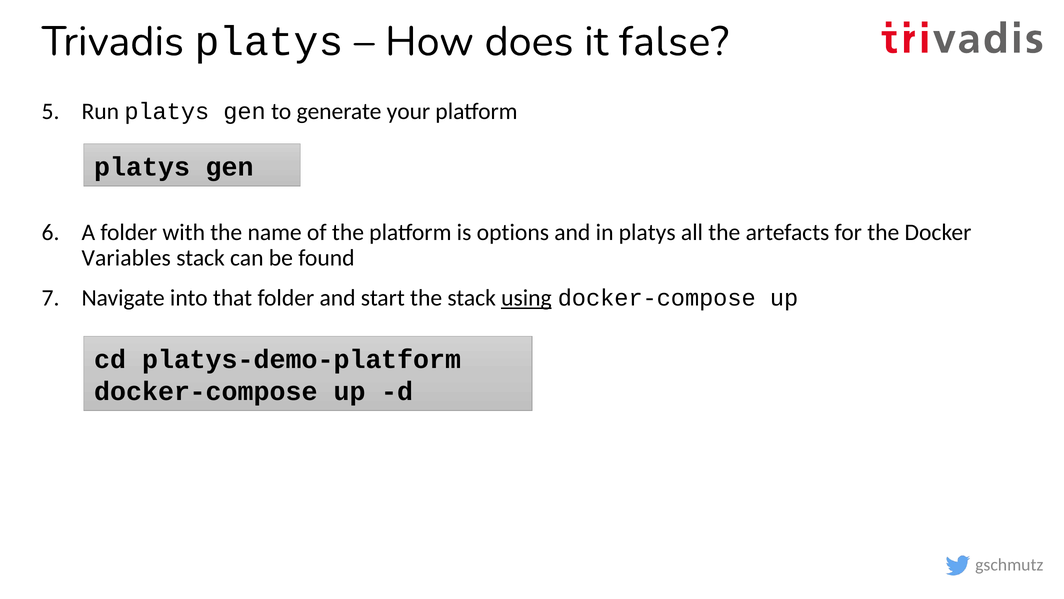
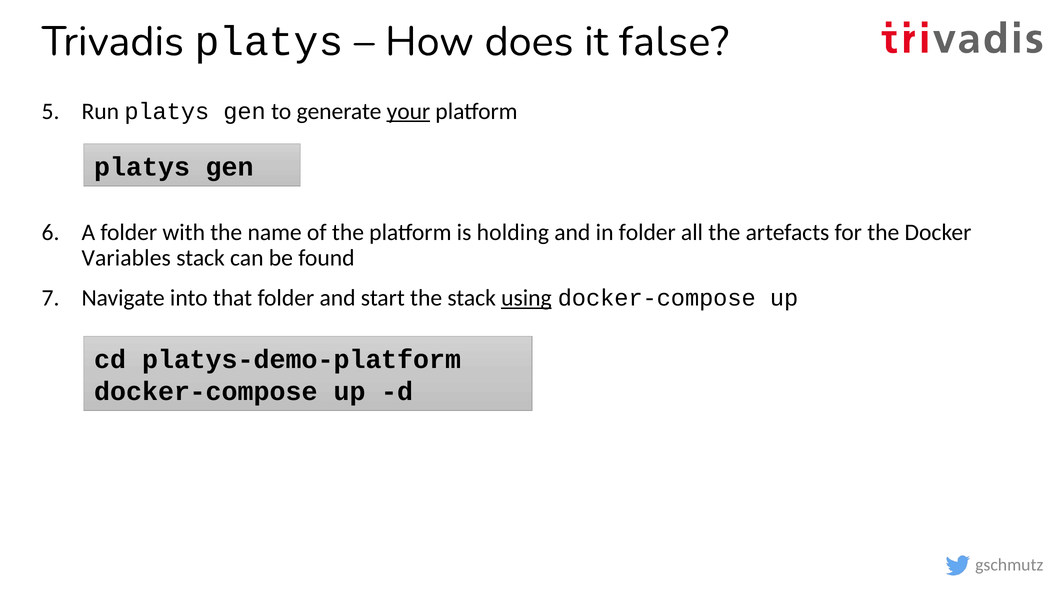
your underline: none -> present (408, 111)
options: options -> holding (513, 232)
in platys: platys -> folder (647, 232)
